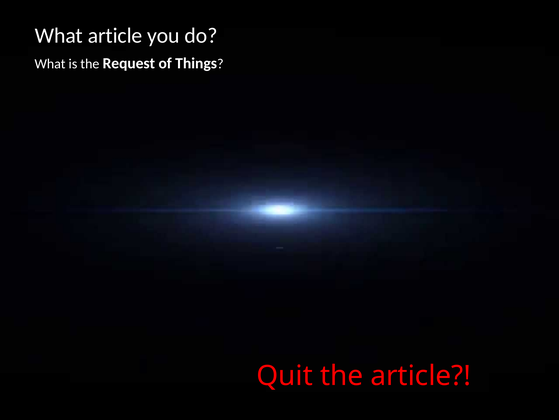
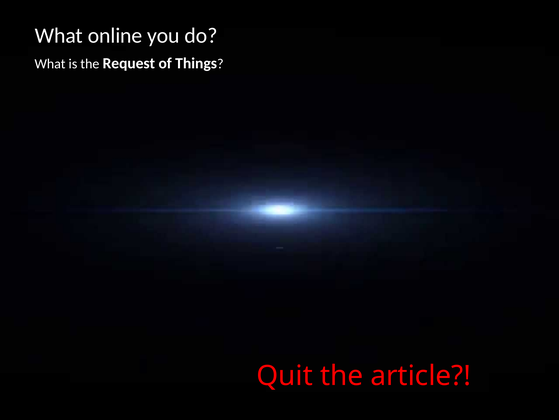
What article: article -> online (115, 35)
